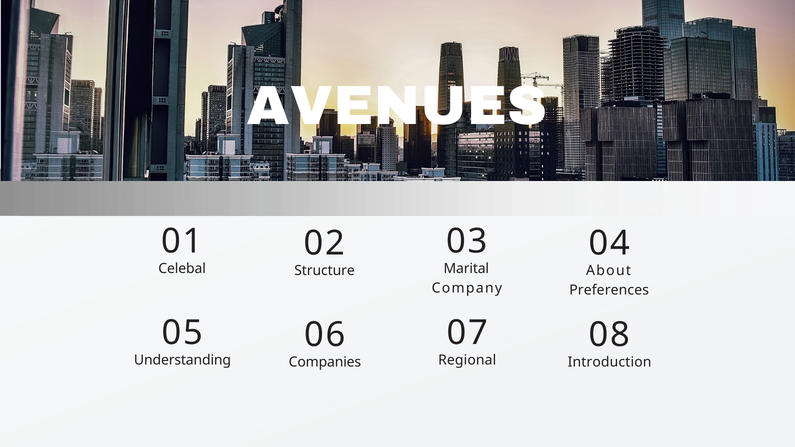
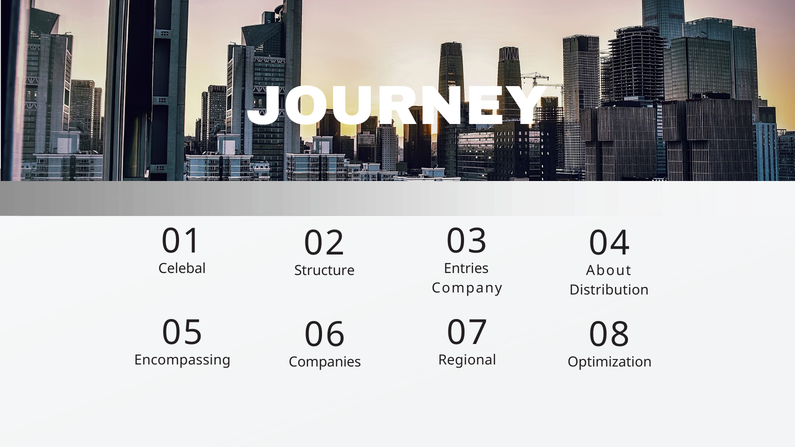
AVENUES: AVENUES -> JOURNEY (397, 106)
Marital: Marital -> Entries (466, 269)
Preferences: Preferences -> Distribution (609, 290)
Understanding: Understanding -> Encompassing (182, 360)
Introduction: Introduction -> Optimization (610, 362)
